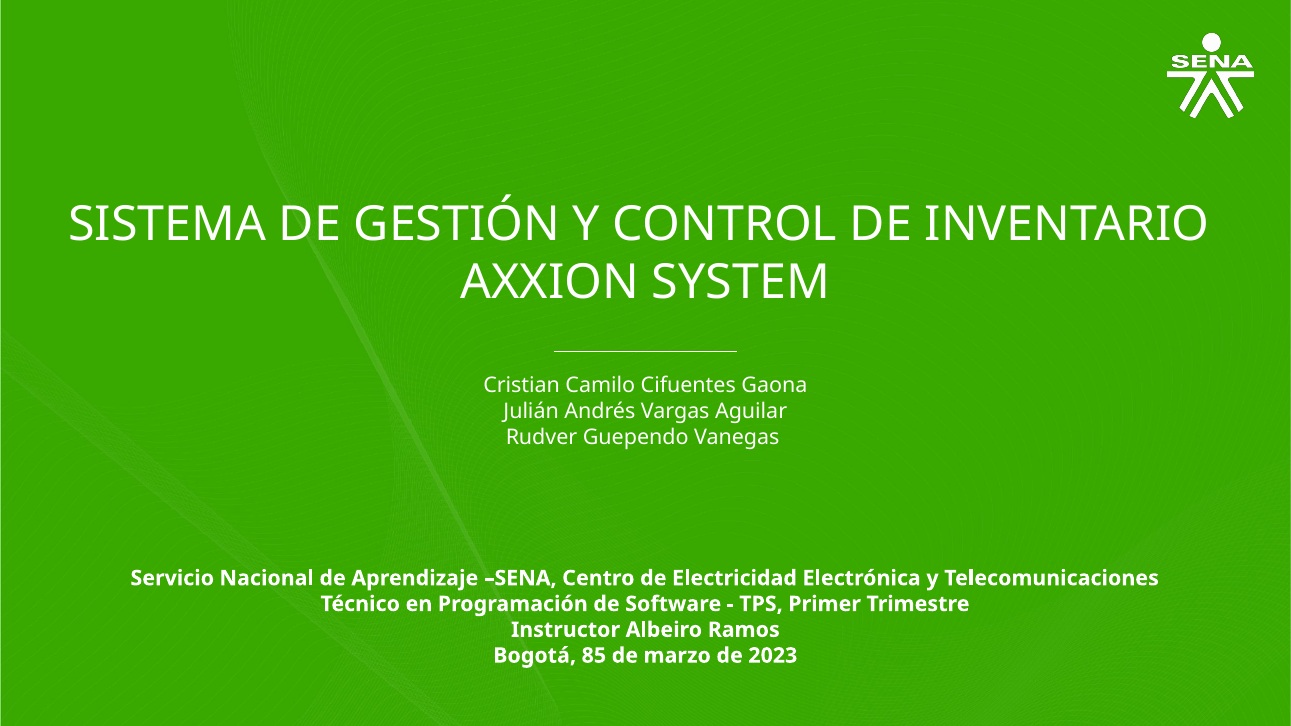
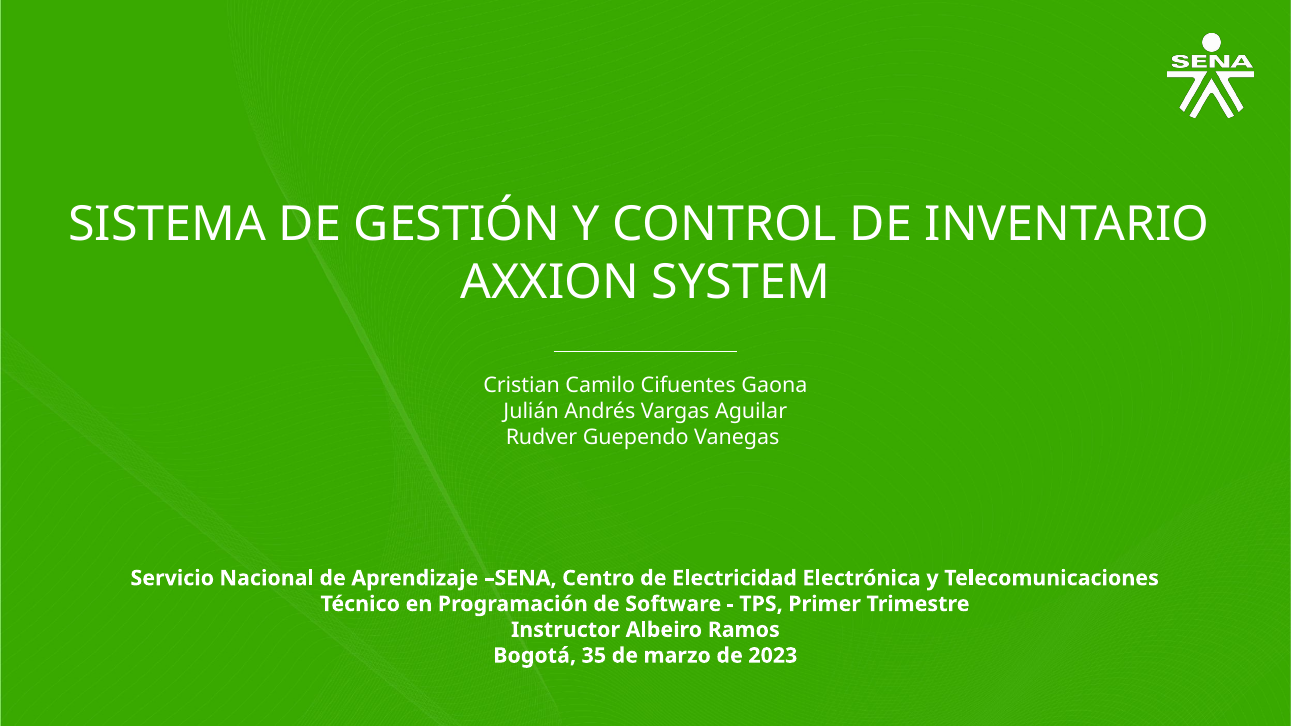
85: 85 -> 35 (594, 656)
